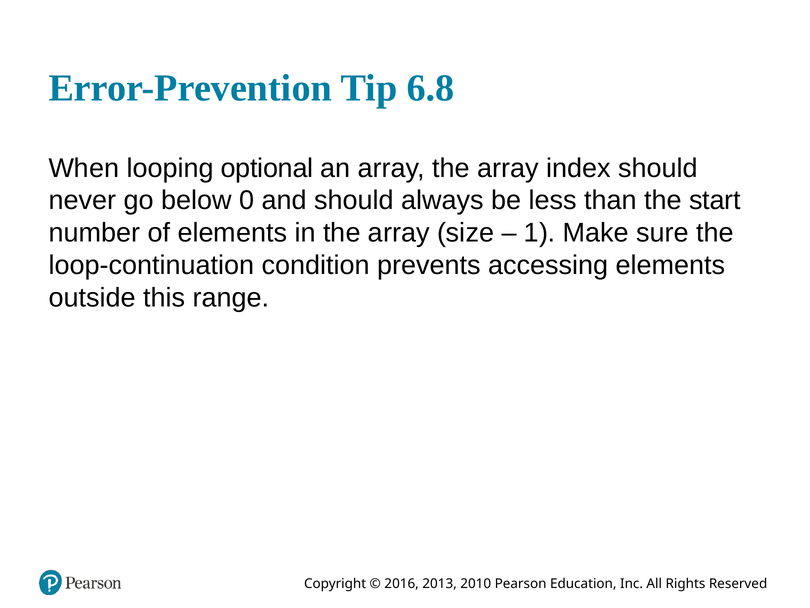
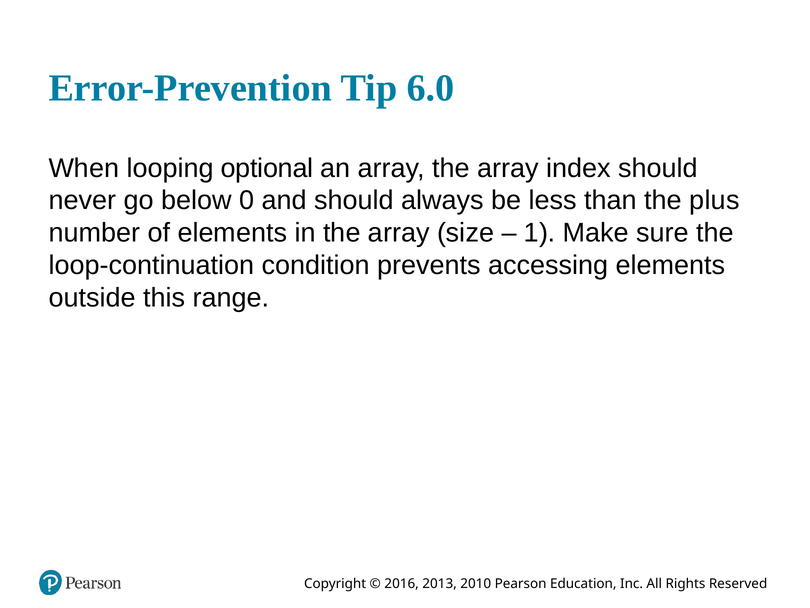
6.8: 6.8 -> 6.0 (431, 88)
start: start -> plus (715, 200)
